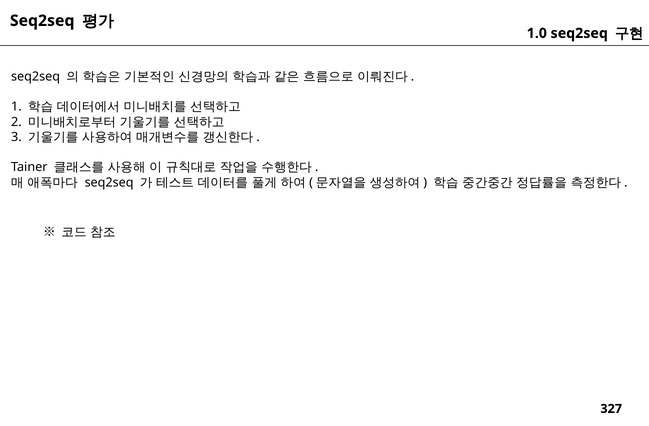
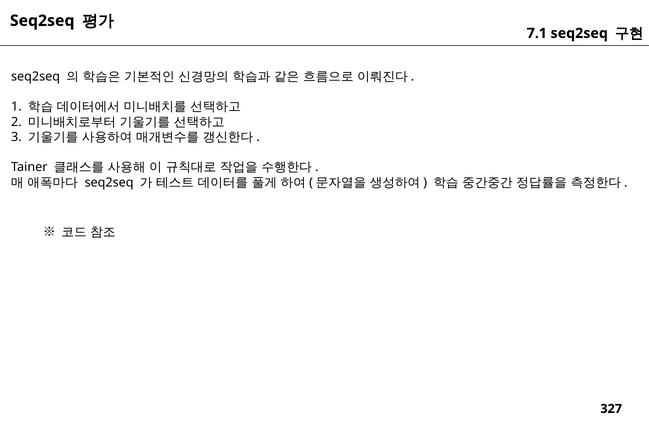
1.0: 1.0 -> 7.1 (537, 33)
